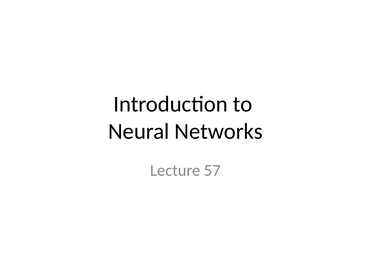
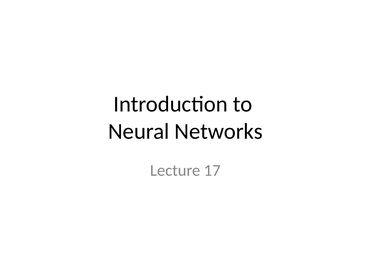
57: 57 -> 17 (212, 171)
